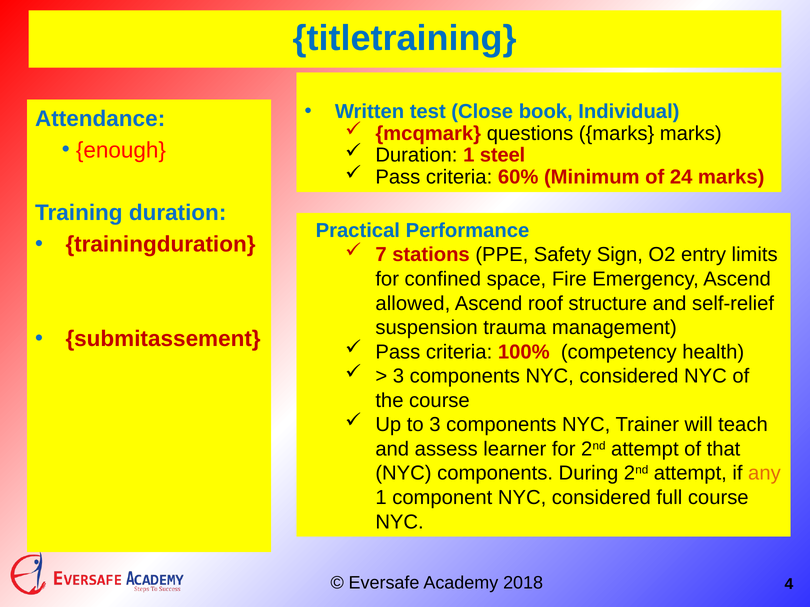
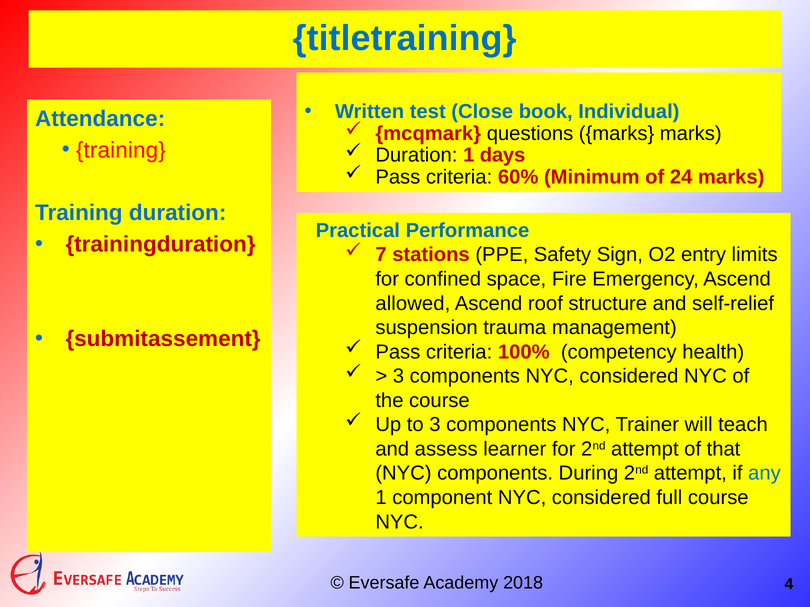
enough: enough -> training (121, 150)
steel: steel -> days (503, 155)
any colour: orange -> blue (764, 474)
